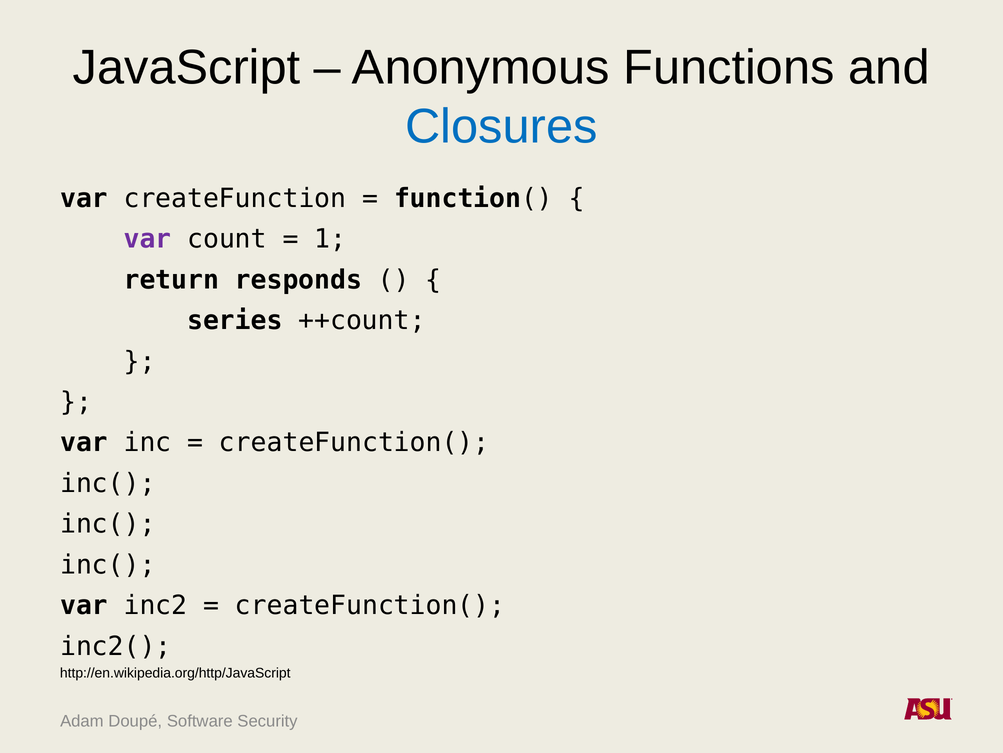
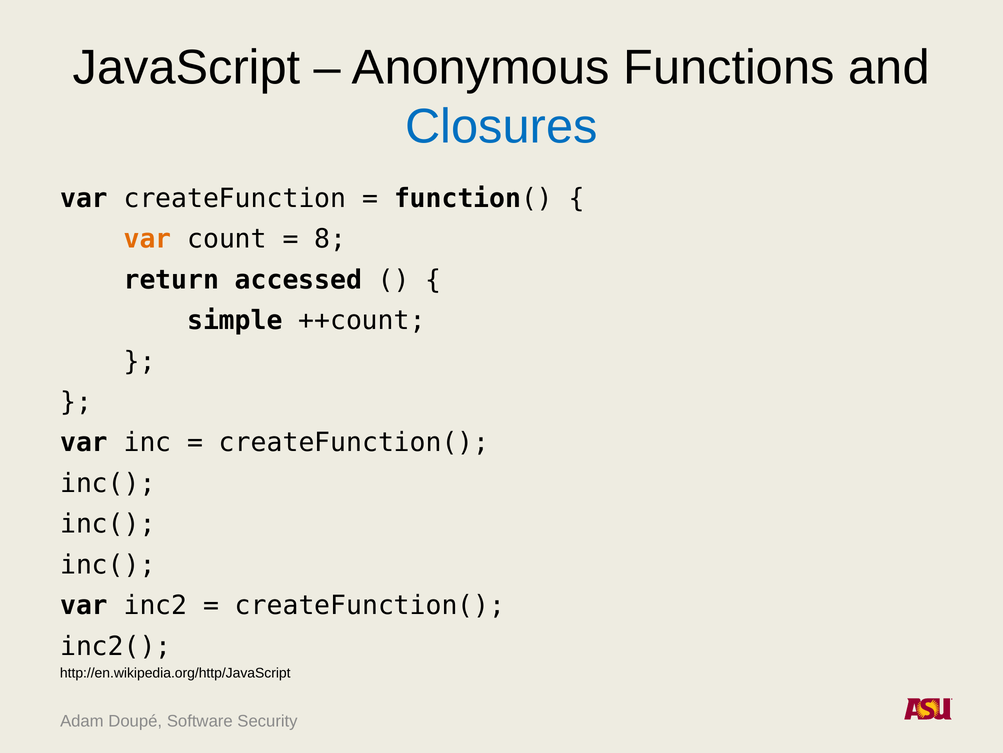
var colour: purple -> orange (148, 239)
1: 1 -> 8 (330, 239)
responds: responds -> accessed (298, 280)
series: series -> simple (235, 320)
